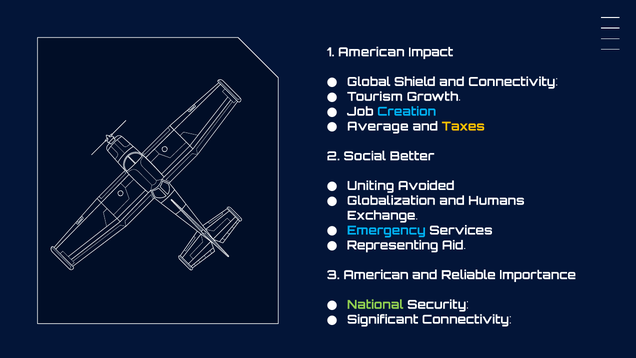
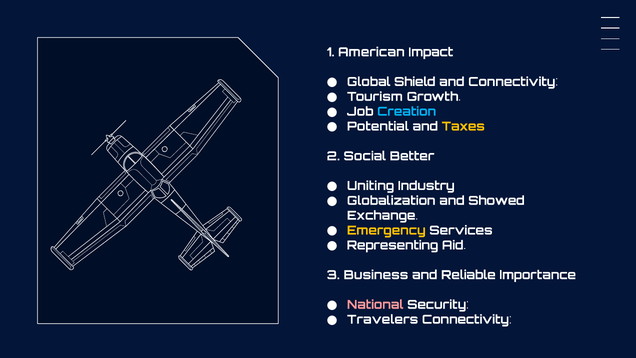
Average: Average -> Potential (378, 126)
Avoided: Avoided -> Industry (426, 186)
Humans: Humans -> Showed (496, 201)
Emergency colour: light blue -> yellow (386, 230)
3 American: American -> Business (376, 275)
National colour: light green -> pink (375, 305)
Significant: Significant -> Travelers (383, 319)
